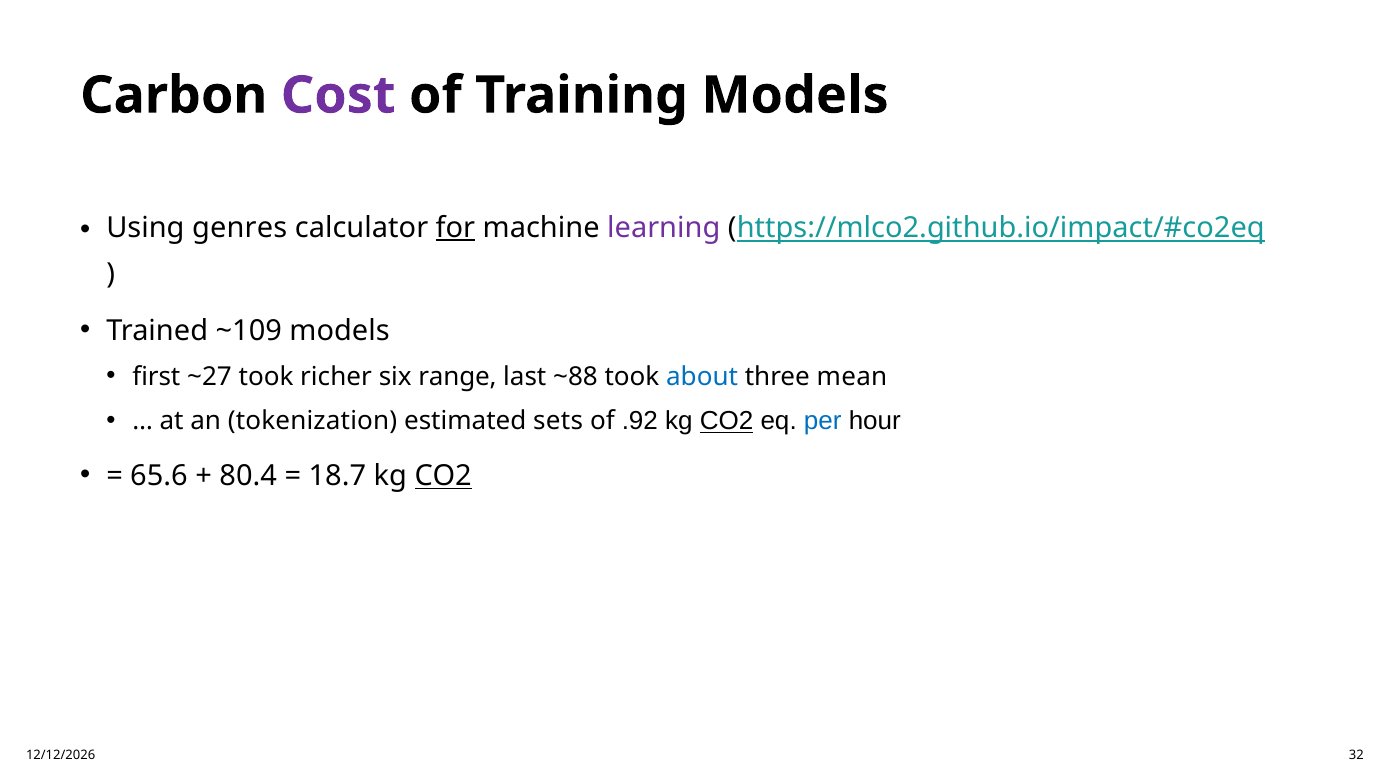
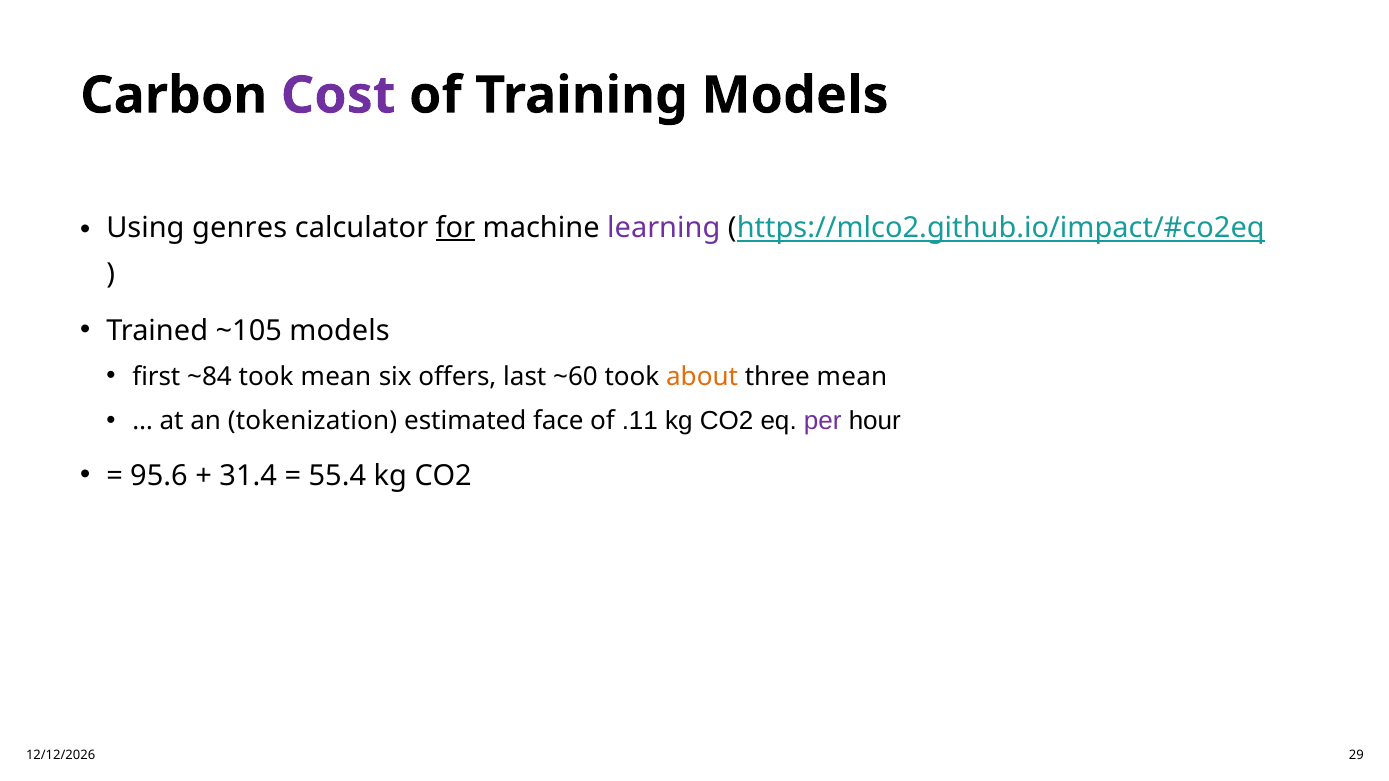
~109: ~109 -> ~105 (249, 331)
~27: ~27 -> ~84 (210, 377)
took richer: richer -> mean (336, 377)
range: range -> offers (457, 377)
~88: ~88 -> ~60 (576, 377)
about colour: blue -> orange (702, 377)
sets: sets -> face (558, 422)
.92: .92 -> .11 (640, 422)
CO2 underline: present -> none (727, 422)
per colour: blue -> purple (823, 422)
65.6: 65.6 -> 95.6 (159, 476)
80.4: 80.4 -> 31.4 (248, 476)
18.7: 18.7 -> 55.4 (337, 476)
CO2 underline: present -> none (443, 476)
32: 32 -> 29 (1356, 756)
